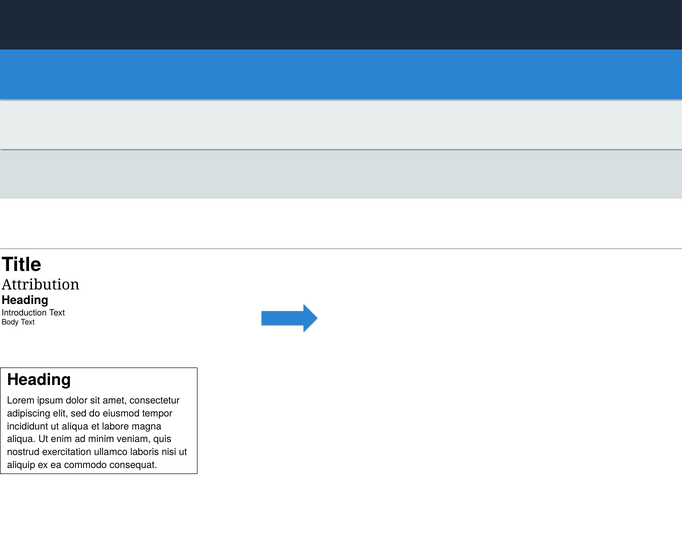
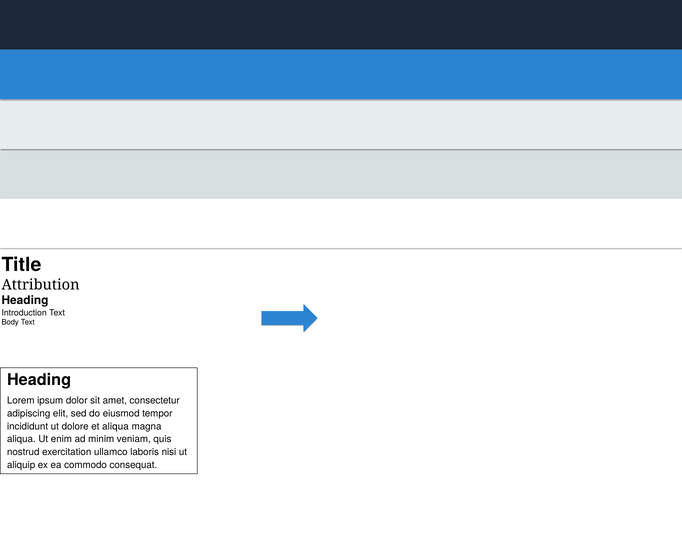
ut aliqua: aliqua -> dolore (75, 426)
et labore: labore -> aliqua (115, 426)
